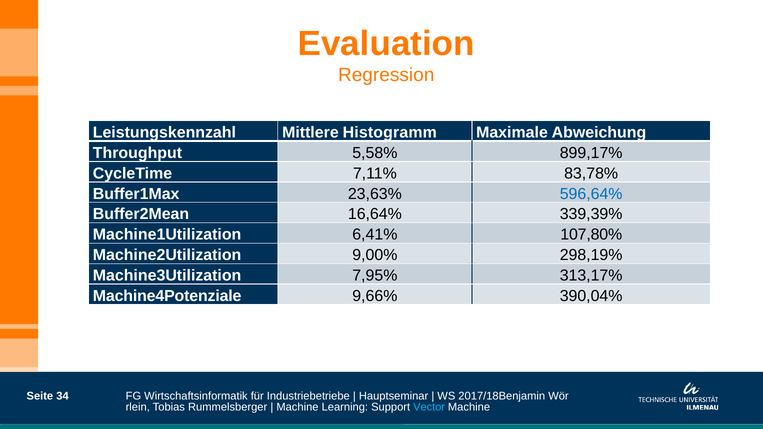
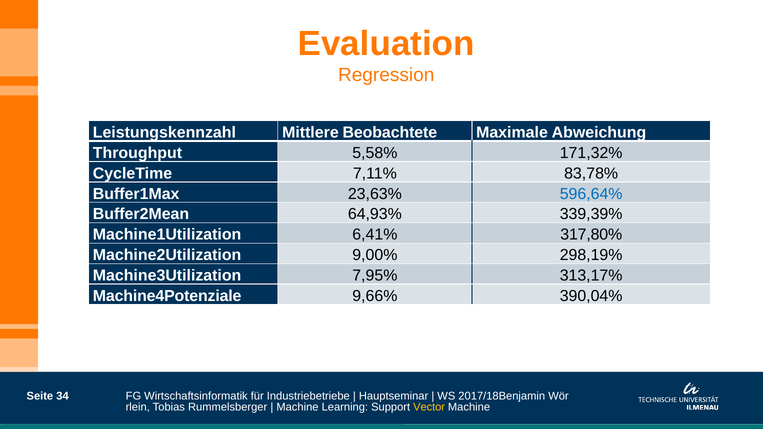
Histogramm: Histogramm -> Beobachtete (390, 133)
899,17%: 899,17% -> 171,32% (591, 153)
16,64%: 16,64% -> 64,93% (375, 214)
107,80%: 107,80% -> 317,80% (591, 235)
Vector colour: light blue -> yellow (429, 407)
